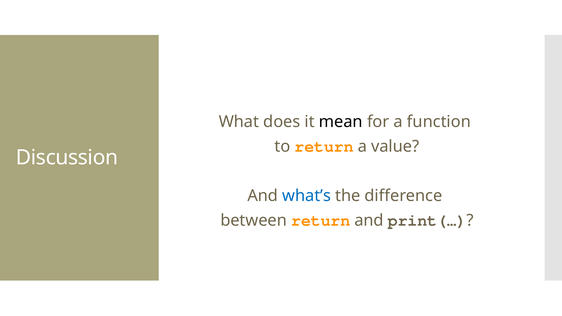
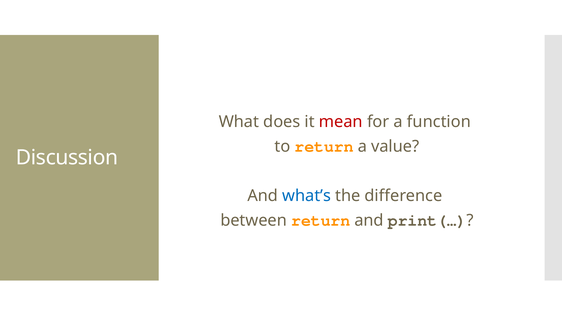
mean colour: black -> red (341, 122)
